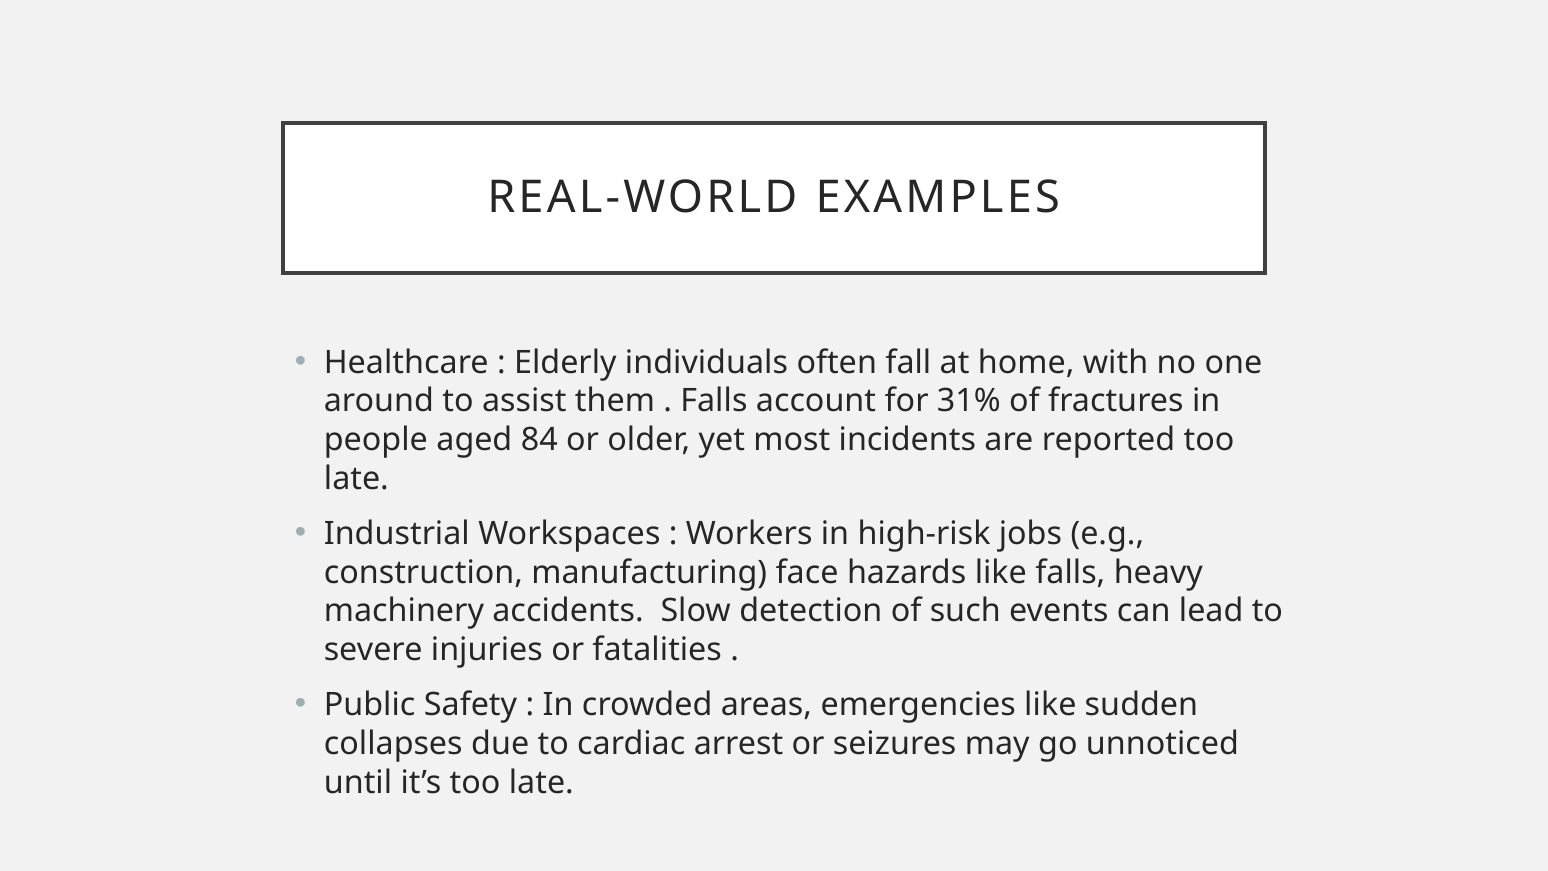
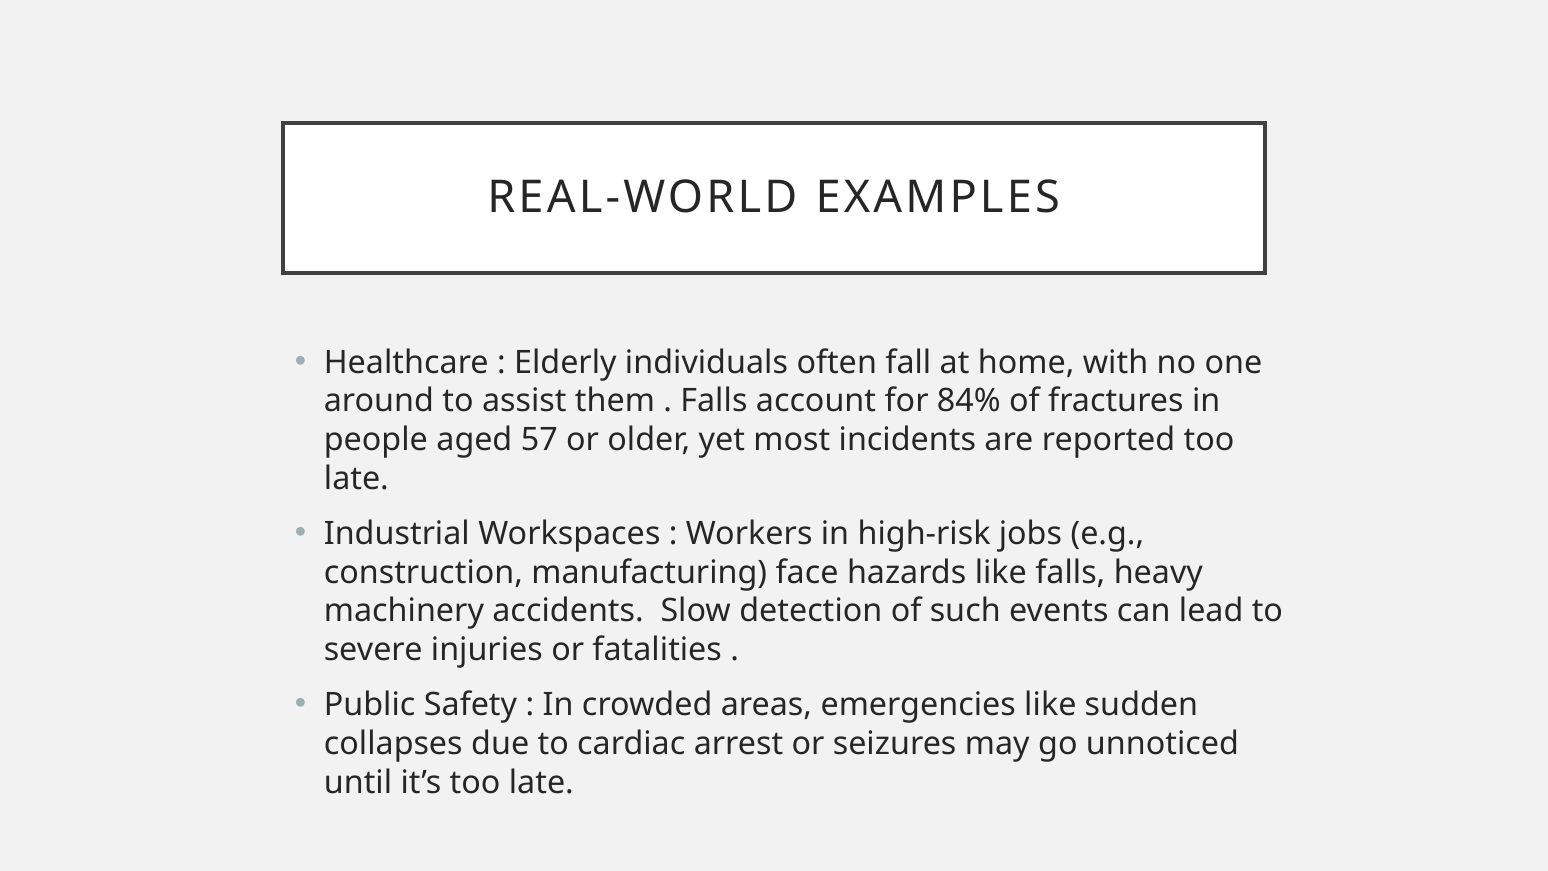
31%: 31% -> 84% (969, 401)
84: 84 -> 57 (539, 440)
